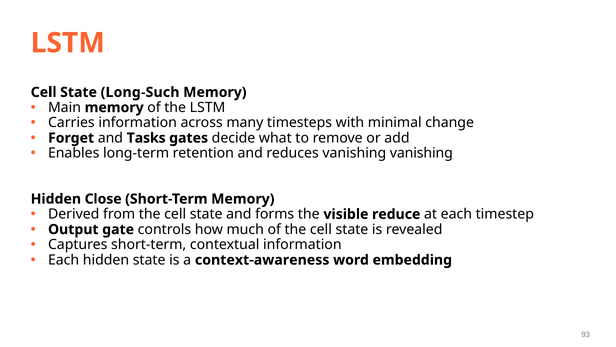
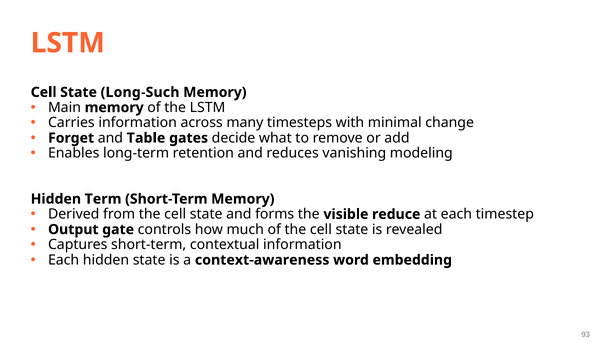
Tasks: Tasks -> Table (146, 138)
vanishing vanishing: vanishing -> modeling (421, 153)
Close: Close -> Term (103, 199)
